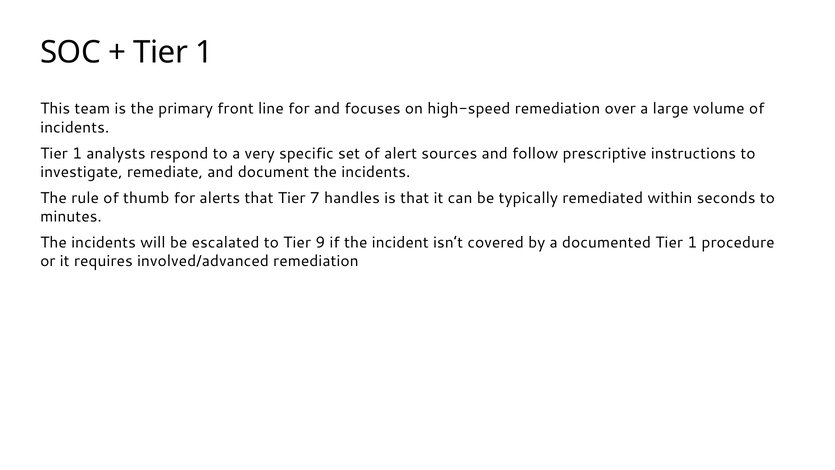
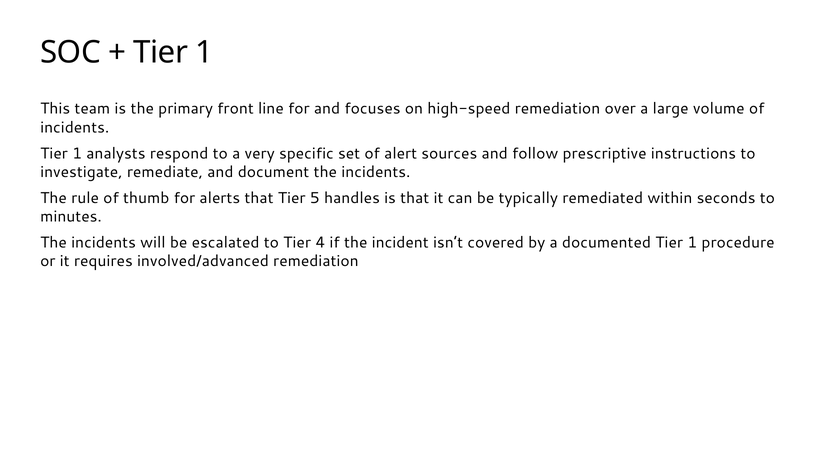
7: 7 -> 5 (315, 198)
9: 9 -> 4 (320, 242)
